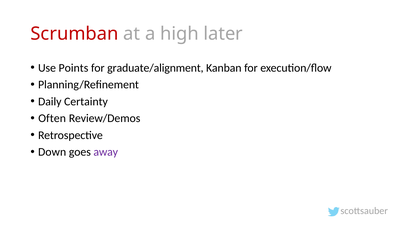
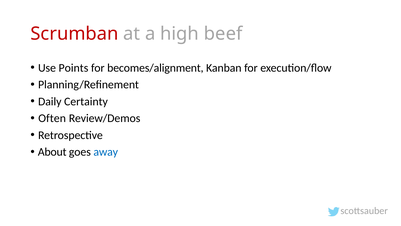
later: later -> beef (223, 34)
graduate/alignment: graduate/alignment -> becomes/alignment (155, 68)
Down: Down -> About (52, 152)
away colour: purple -> blue (106, 152)
